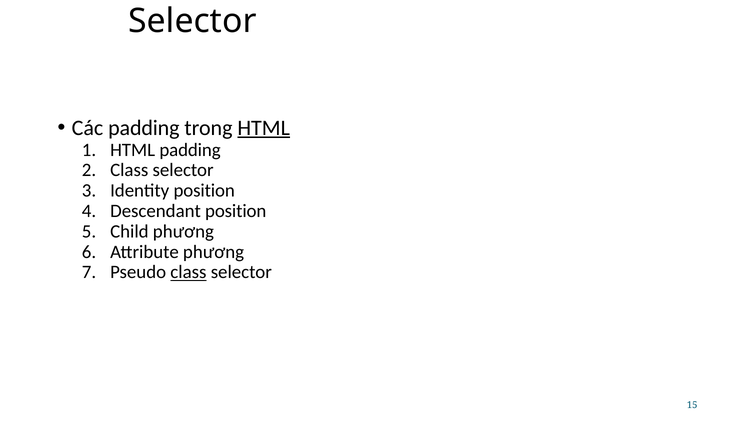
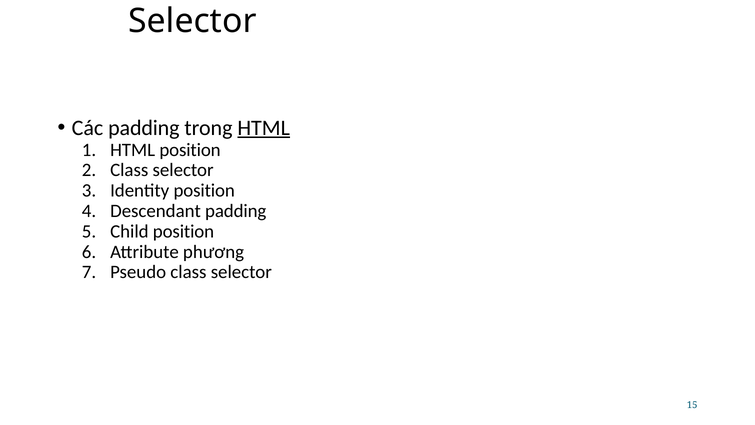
HTML padding: padding -> position (190, 150)
Descendant position: position -> padding (236, 211)
Child phương: phương -> position (183, 231)
class underline: present -> none (188, 272)
